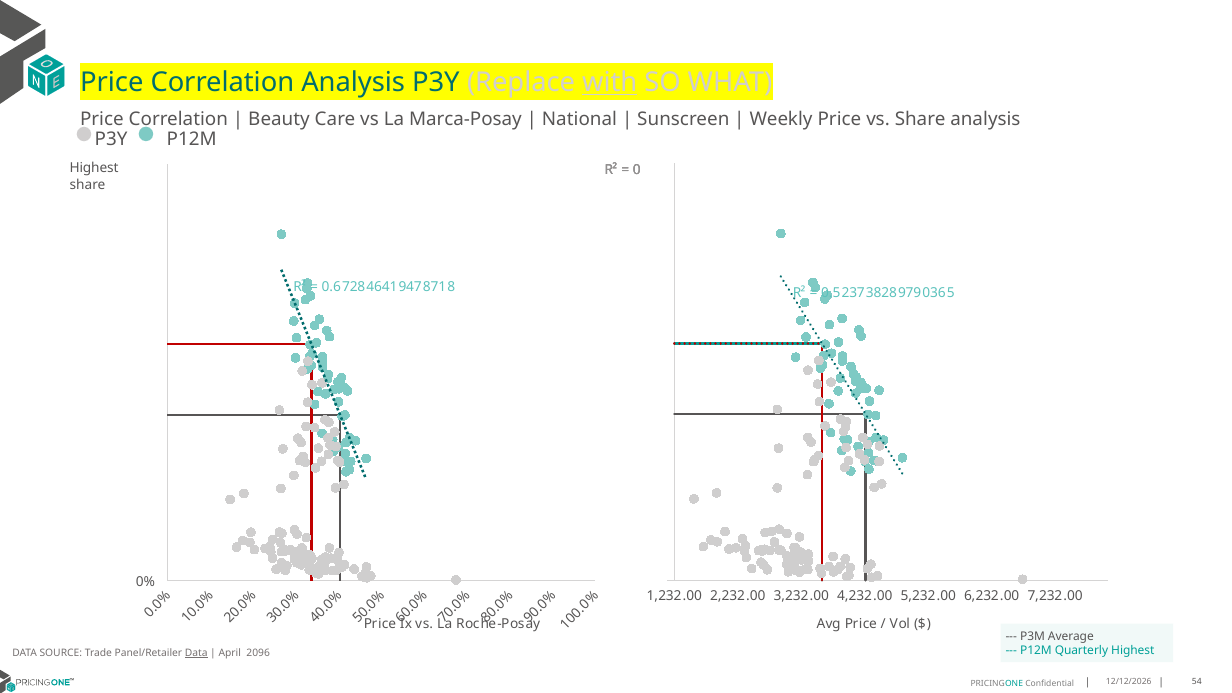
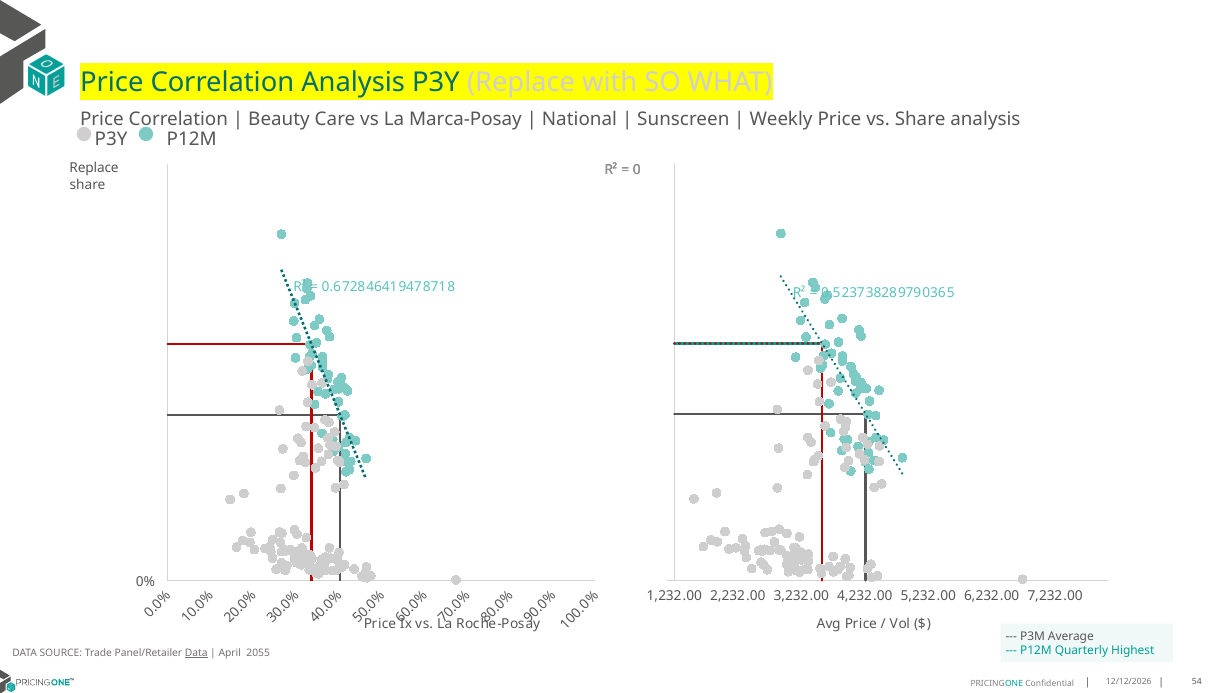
with underline: present -> none (610, 83)
Highest: Highest -> Replace (94, 168)
2096: 2096 -> 2055 (258, 653)
